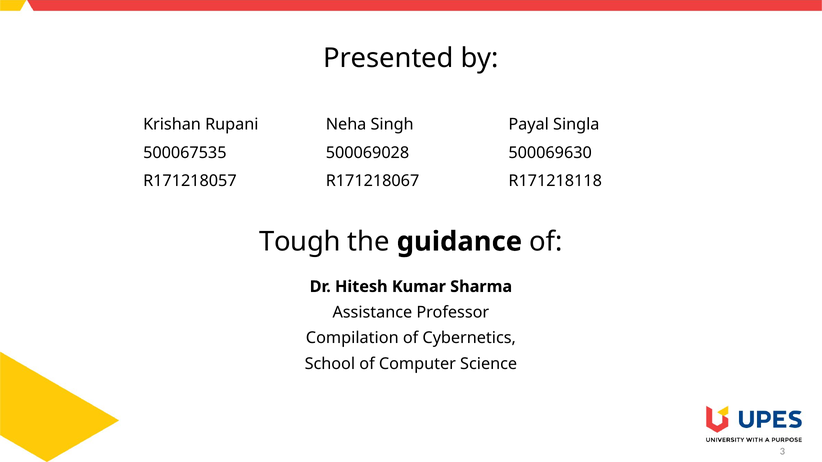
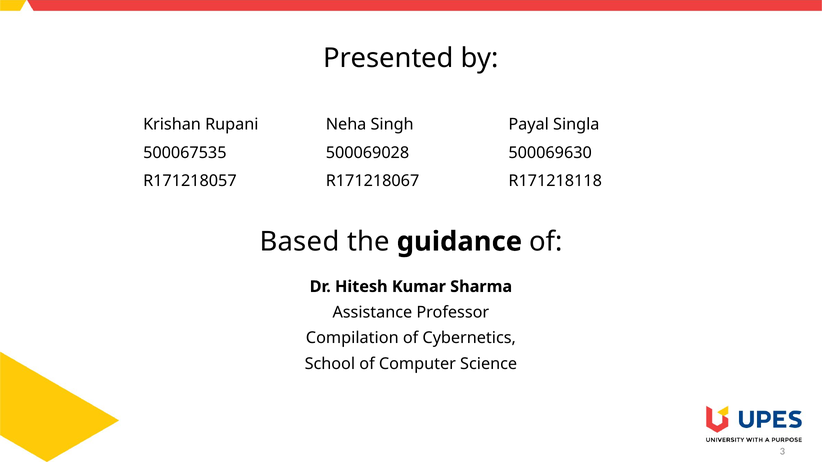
Tough: Tough -> Based (300, 242)
